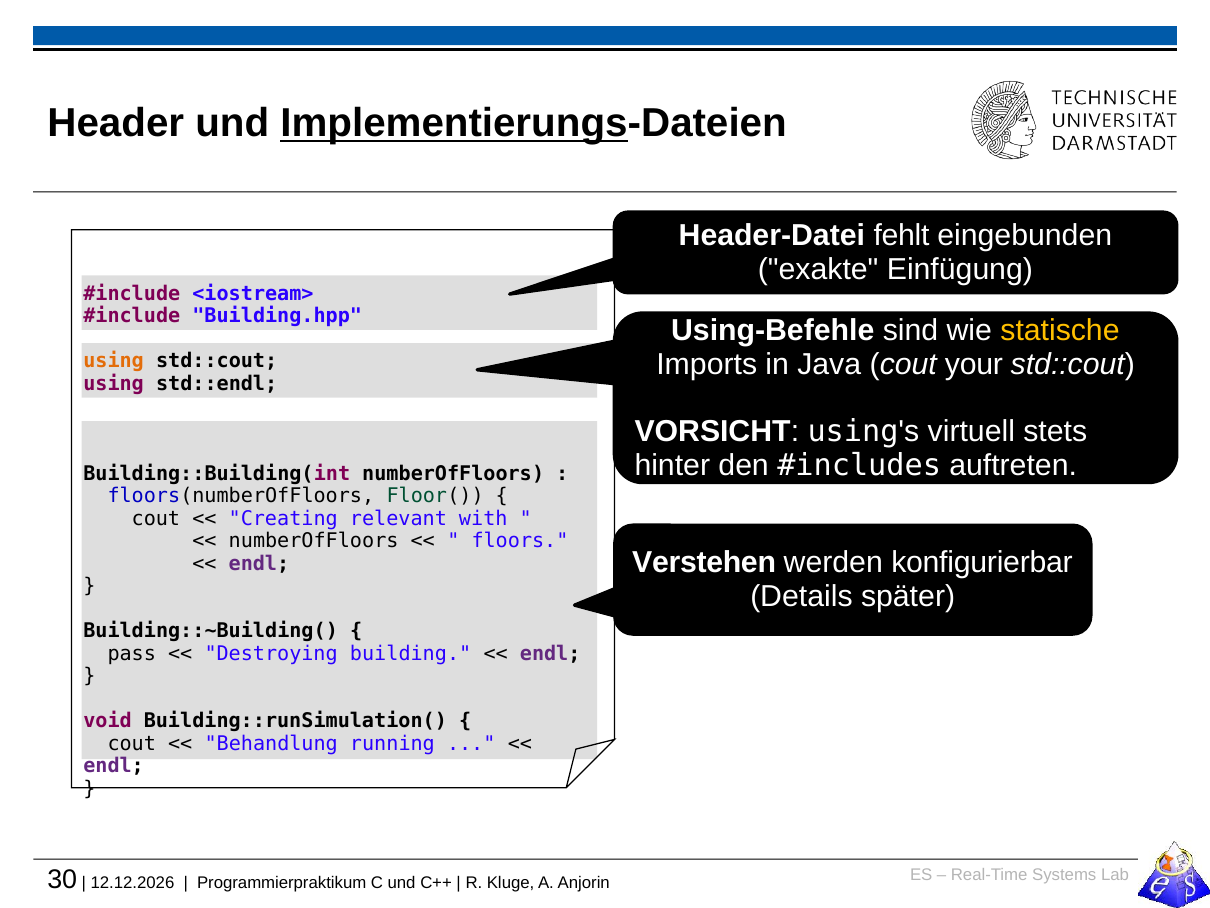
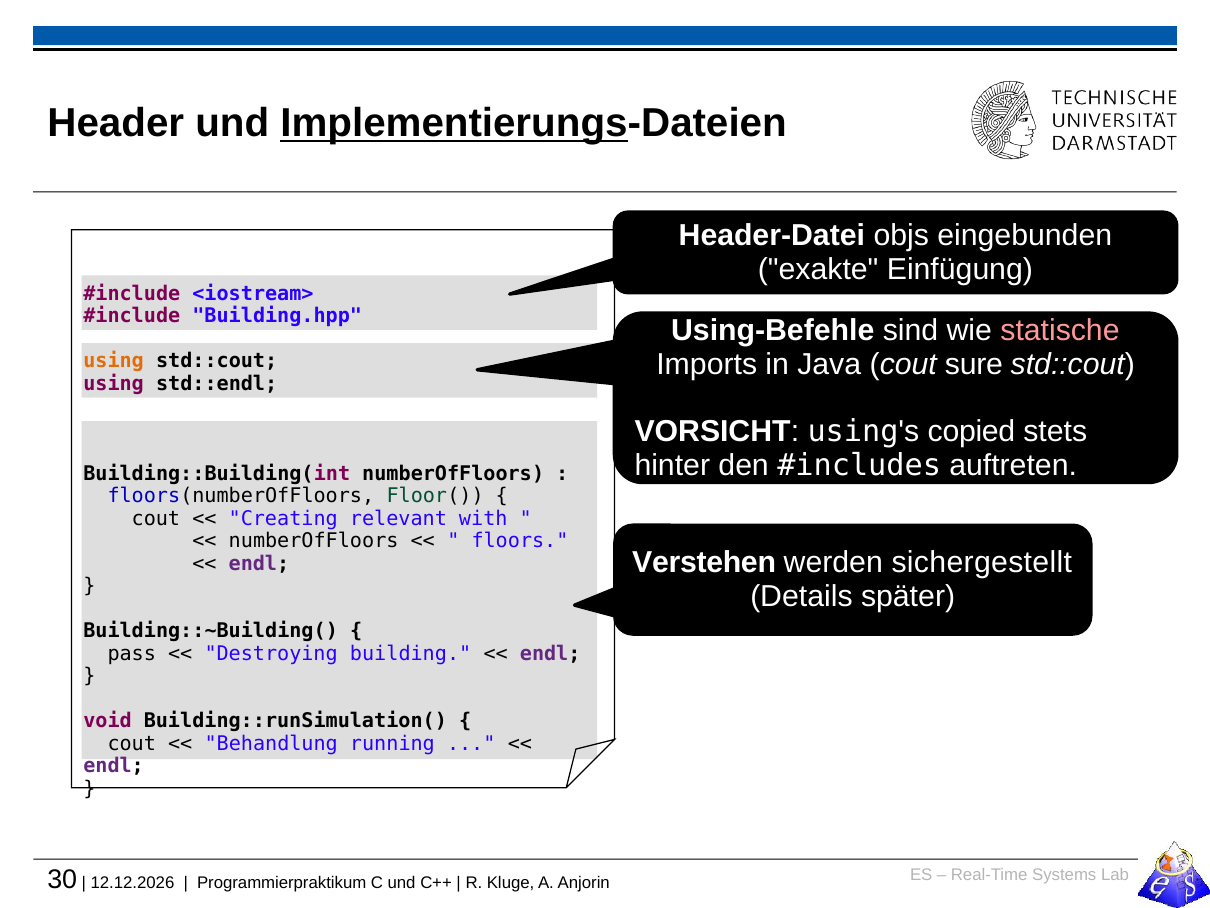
fehlt: fehlt -> objs (901, 235)
statische colour: yellow -> pink (1060, 330)
your: your -> sure (974, 364)
virtuell: virtuell -> copied (972, 431)
konfigurierbar: konfigurierbar -> sichergestellt (982, 563)
